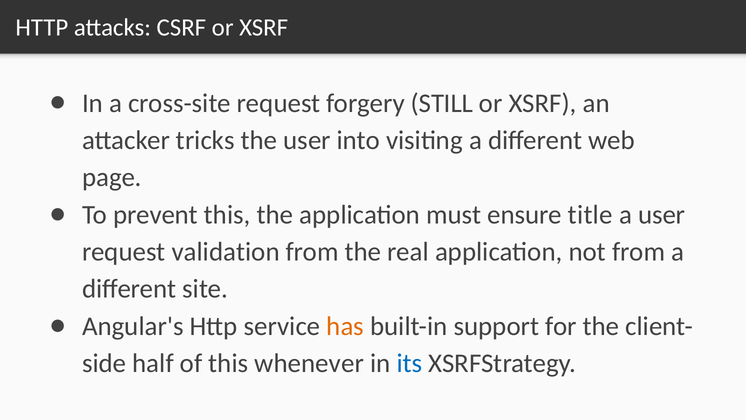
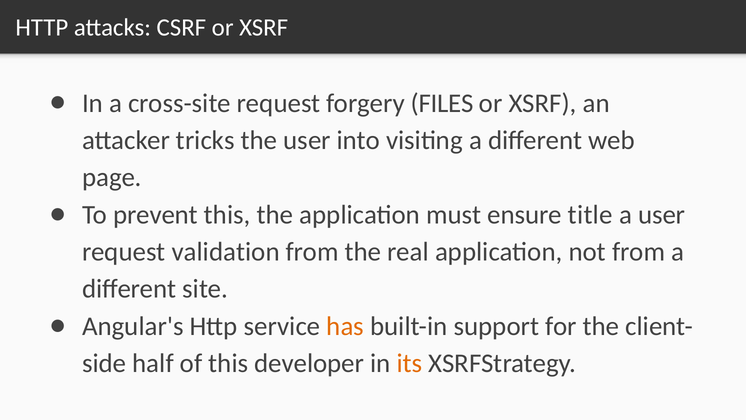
STILL: STILL -> FILES (442, 103)
whenever: whenever -> developer (309, 363)
its colour: blue -> orange (409, 363)
